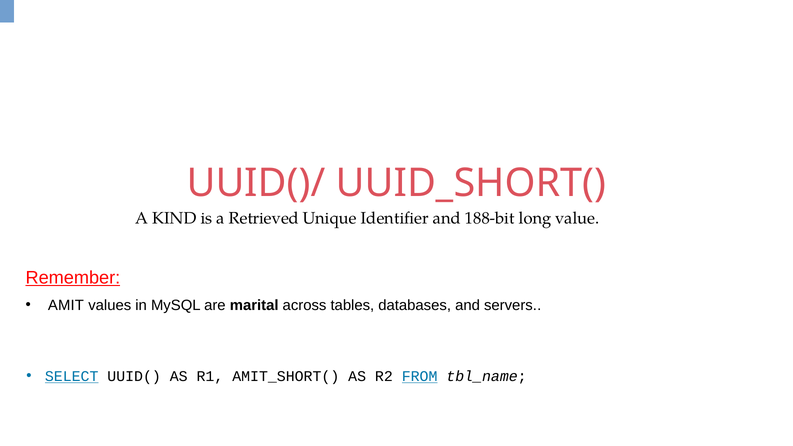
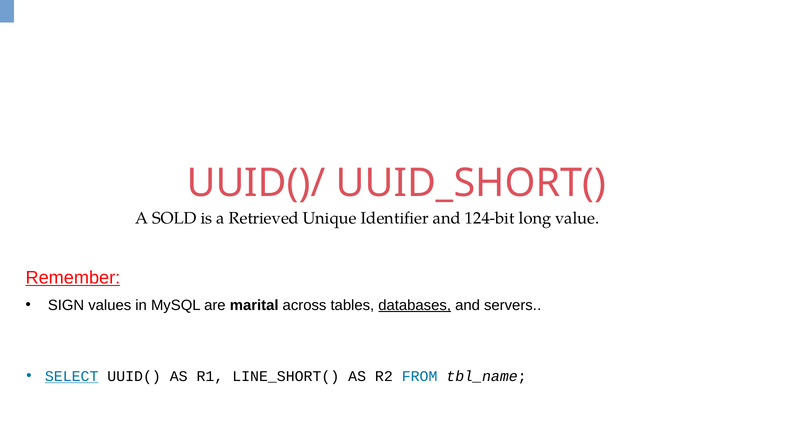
KIND: KIND -> SOLD (174, 219)
188-bit: 188-bit -> 124-bit (490, 219)
AMIT: AMIT -> SIGN (66, 305)
databases underline: none -> present (415, 305)
AMIT_SHORT(: AMIT_SHORT( -> LINE_SHORT( (286, 376)
FROM underline: present -> none (420, 376)
